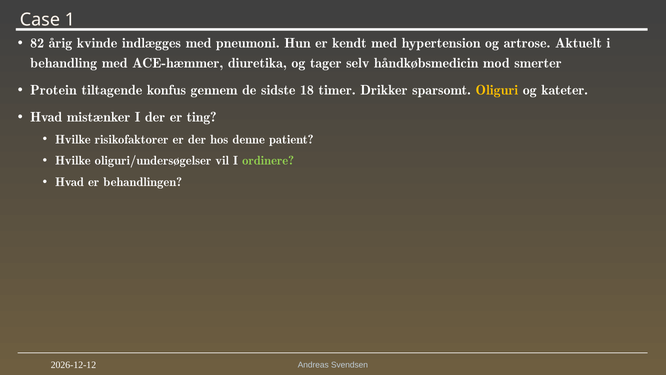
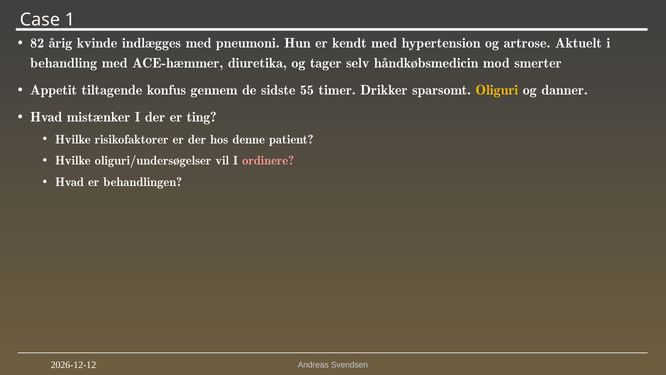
Protein: Protein -> Appetit (54, 90)
18: 18 -> 55 (307, 90)
kateter: kateter -> danner (565, 90)
ordinere colour: light green -> pink (268, 161)
